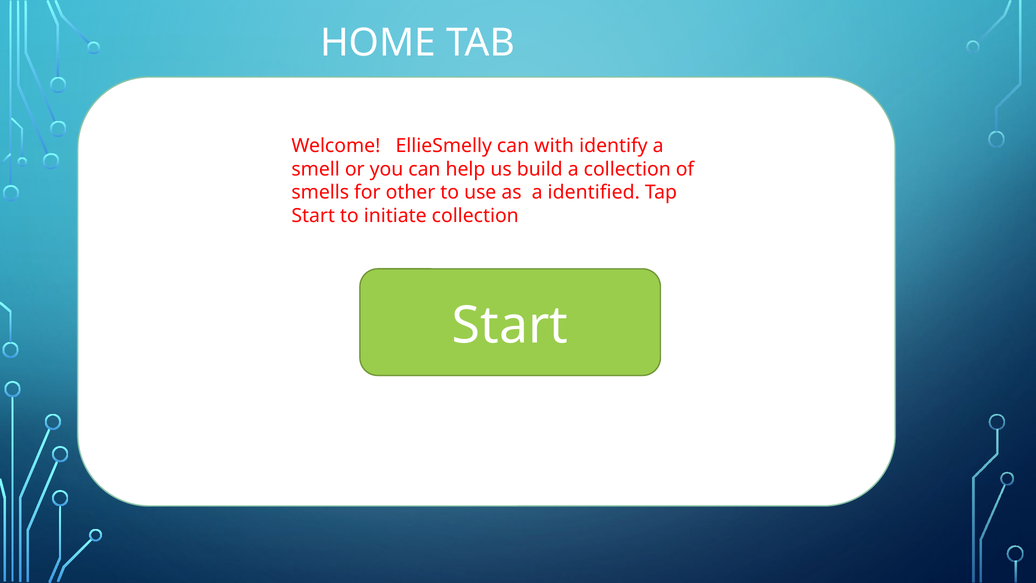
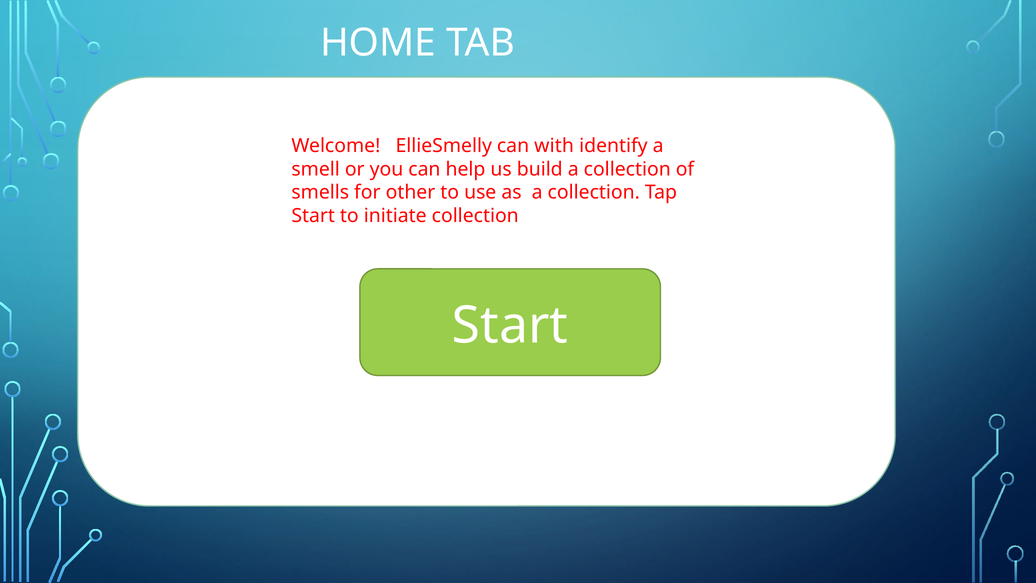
as a identified: identified -> collection (594, 192)
